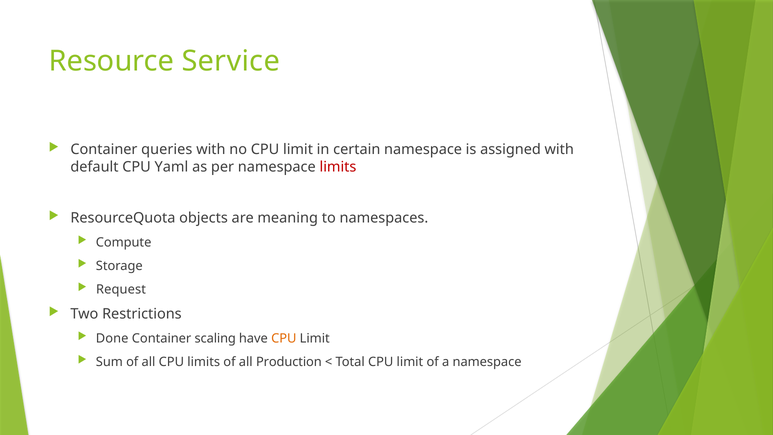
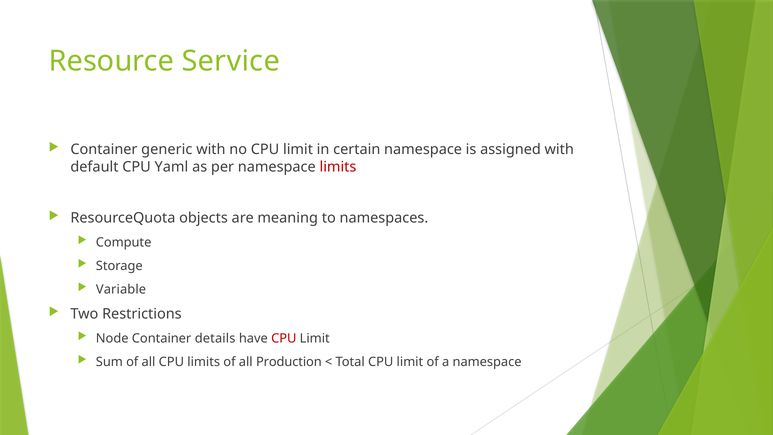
queries: queries -> generic (167, 150)
Request: Request -> Variable (121, 289)
Done: Done -> Node (112, 338)
scaling: scaling -> details (215, 338)
CPU colour: orange -> red (284, 338)
